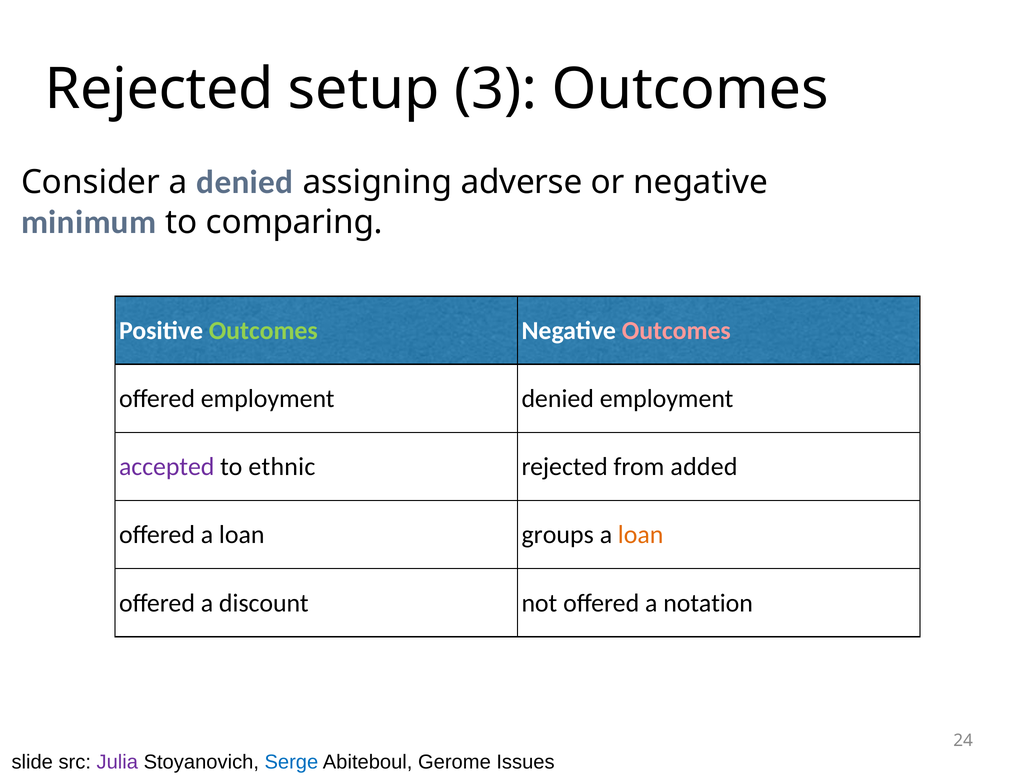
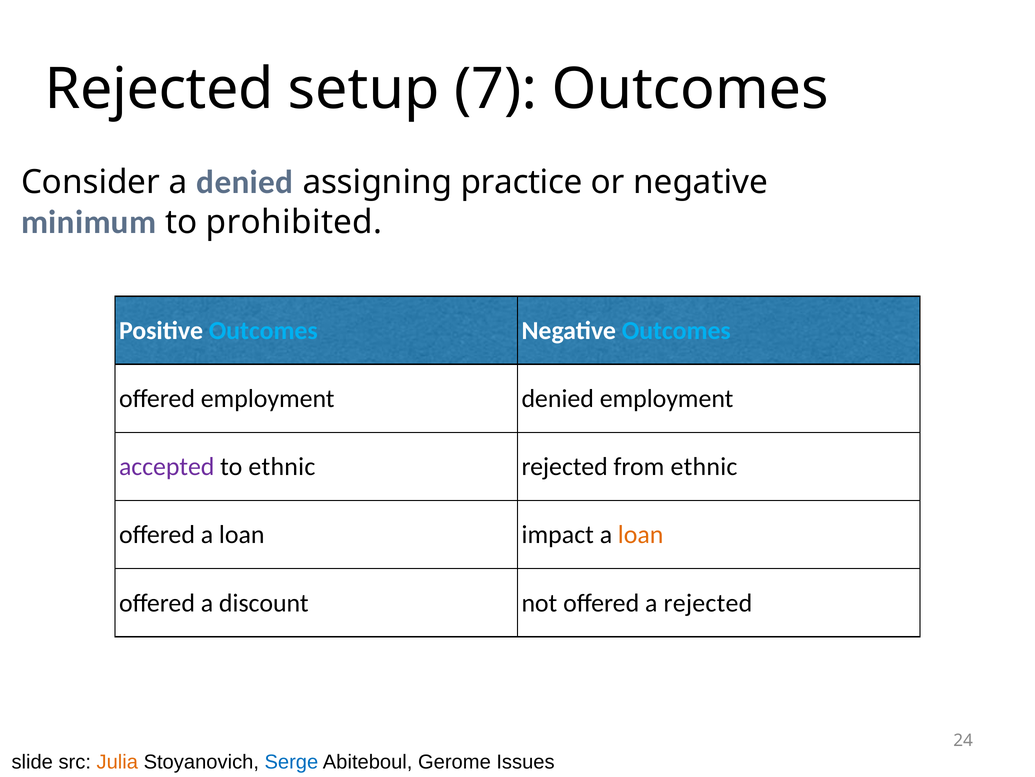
3: 3 -> 7 (496, 89)
adverse: adverse -> practice (522, 182)
comparing: comparing -> prohibited (294, 222)
Outcomes colour: light green -> light blue (263, 330)
Outcomes colour: pink -> light blue (676, 330)
from added: added -> ethnic (704, 466)
groups: groups -> impact (558, 534)
a notation: notation -> rejected (708, 602)
Julia colour: purple -> orange (117, 761)
